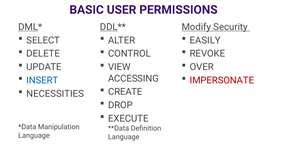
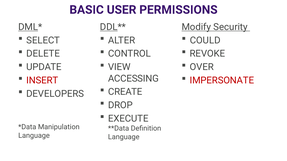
EASILY: EASILY -> COULD (205, 40)
INSERT colour: blue -> red (42, 81)
NECESSITIES: NECESSITIES -> DEVELOPERS (55, 94)
